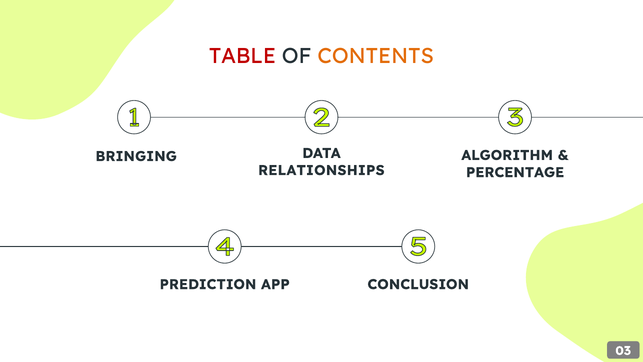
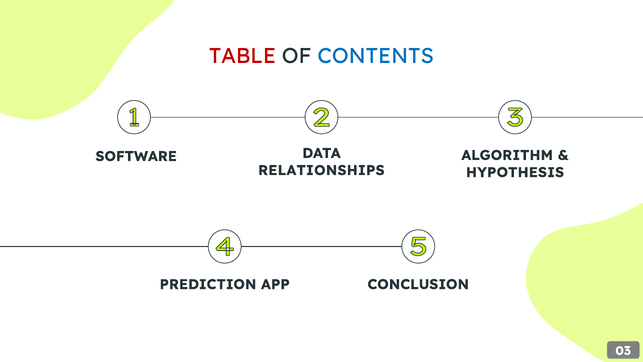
CONTENTS colour: orange -> blue (376, 56)
BRINGING: BRINGING -> SOFTWARE (136, 156)
PERCENTAGE: PERCENTAGE -> HYPOTHESIS (515, 172)
